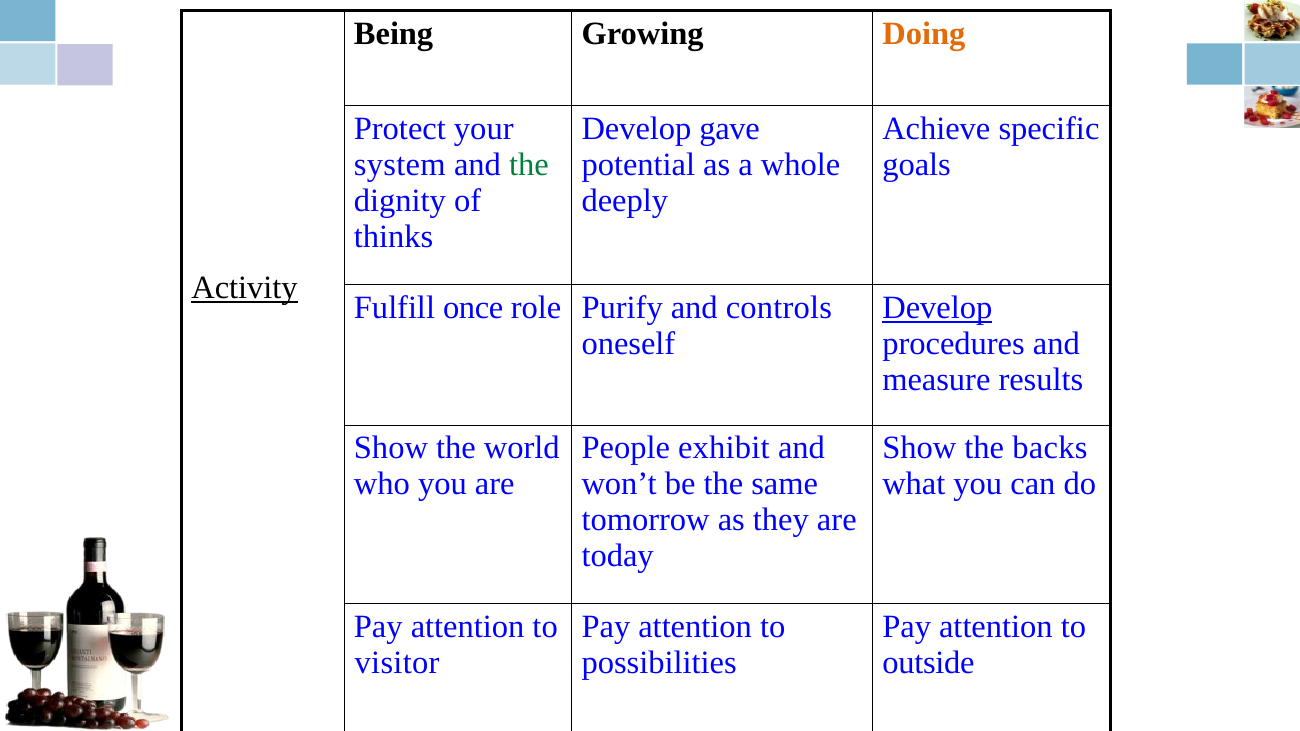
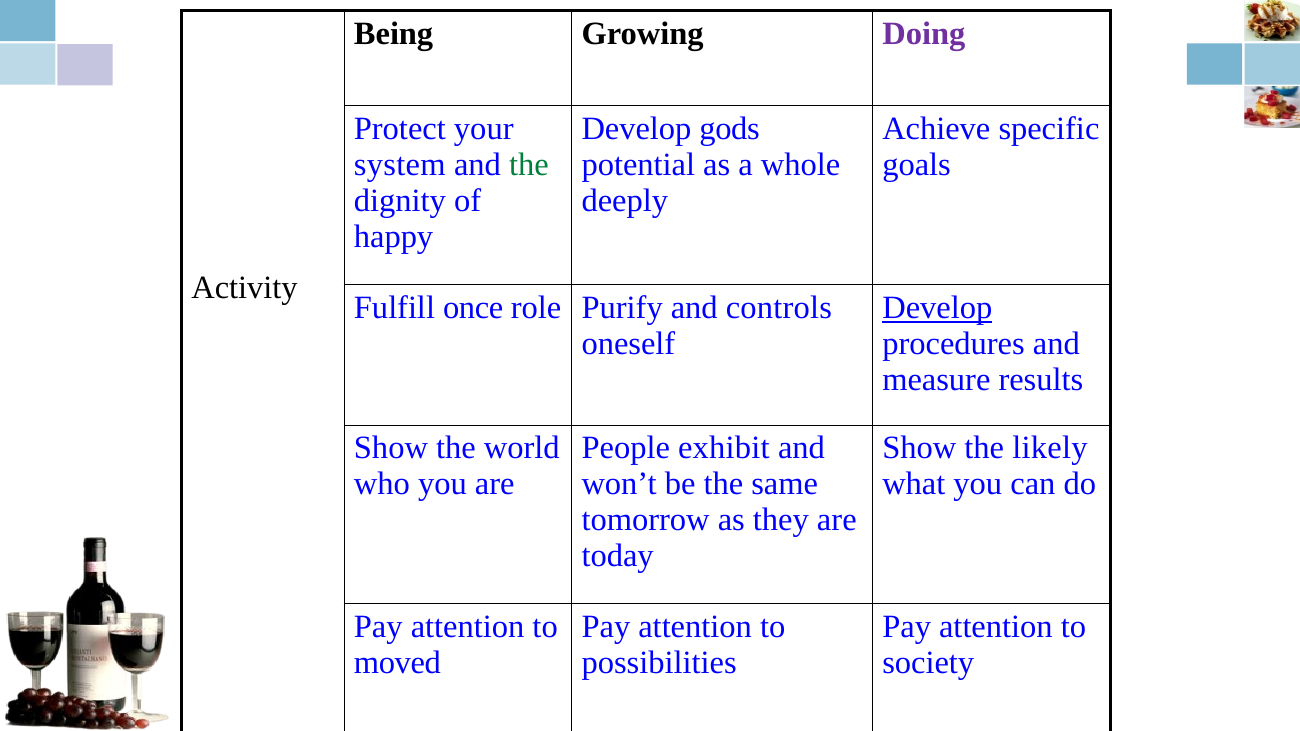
Doing colour: orange -> purple (924, 34)
gave: gave -> gods (730, 129)
thinks: thinks -> happy (394, 237)
Activity underline: present -> none (245, 288)
backs: backs -> likely (1050, 448)
visitor: visitor -> moved (397, 663)
outside: outside -> society (928, 663)
